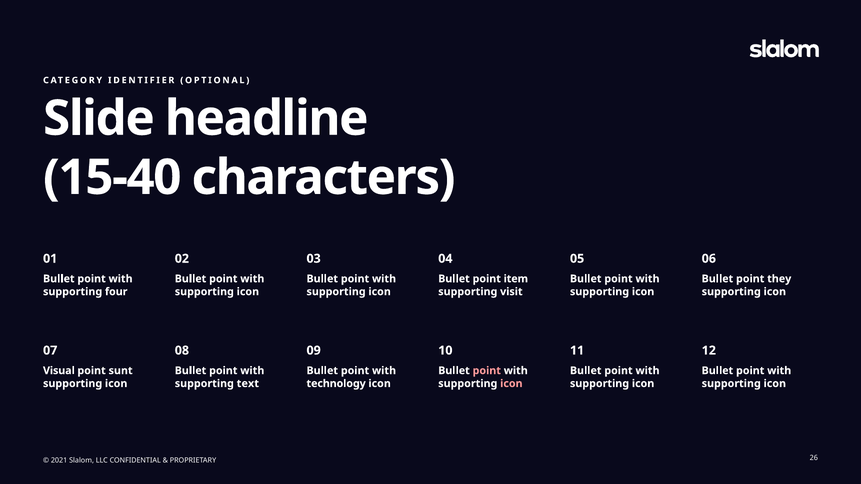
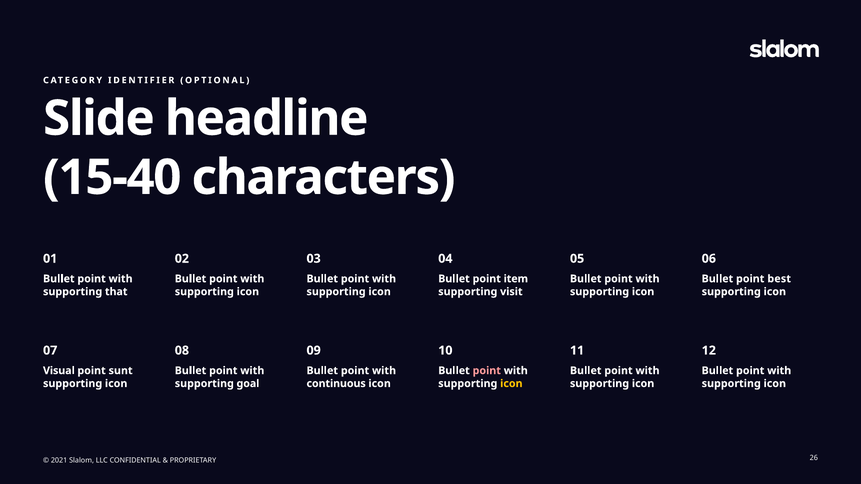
they: they -> best (779, 279)
four: four -> that (116, 292)
text: text -> goal (248, 384)
technology: technology -> continuous (336, 384)
icon colour: pink -> yellow (511, 384)
